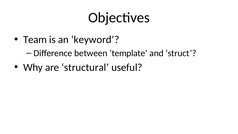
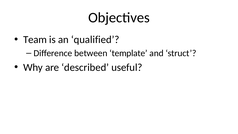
keyword: keyword -> qualified (95, 40)
structural: structural -> described (85, 67)
